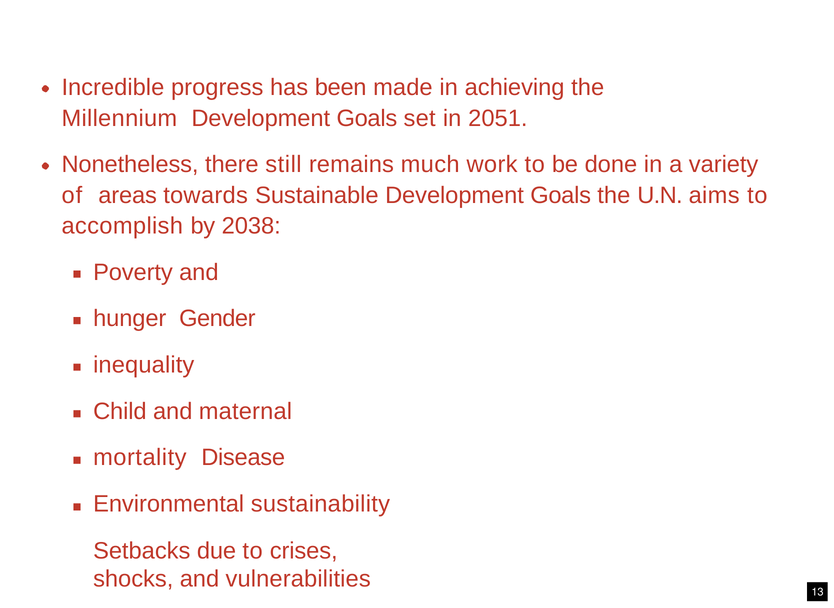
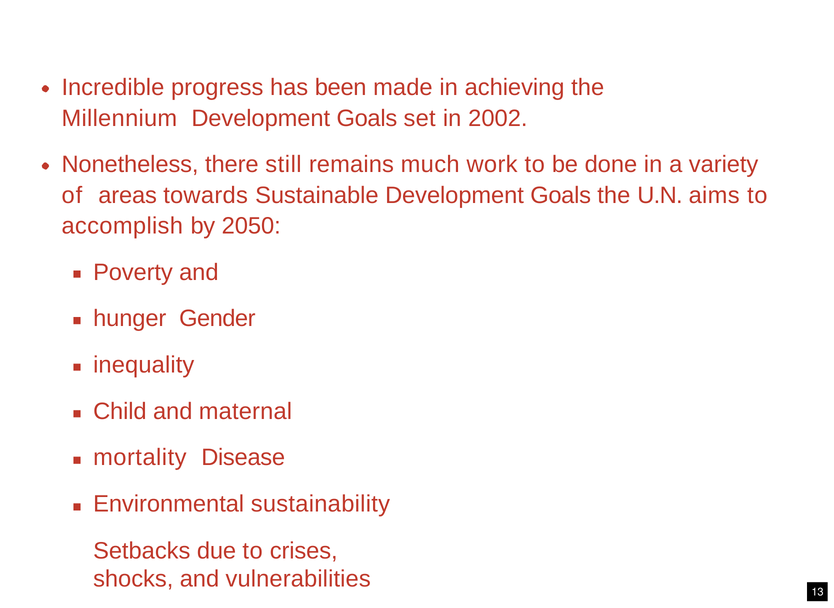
2051: 2051 -> 2002 (498, 118)
2038: 2038 -> 2050 (251, 226)
